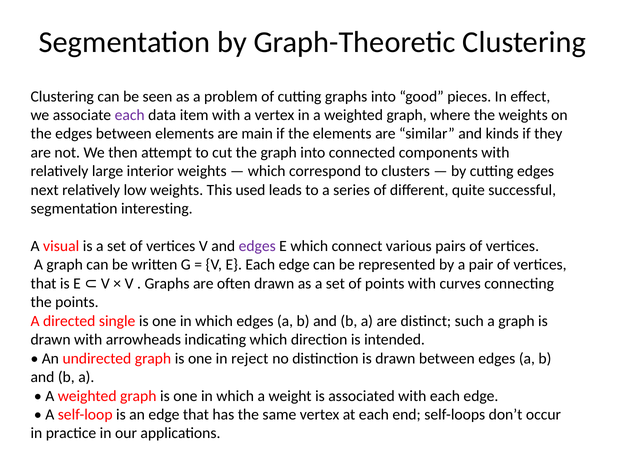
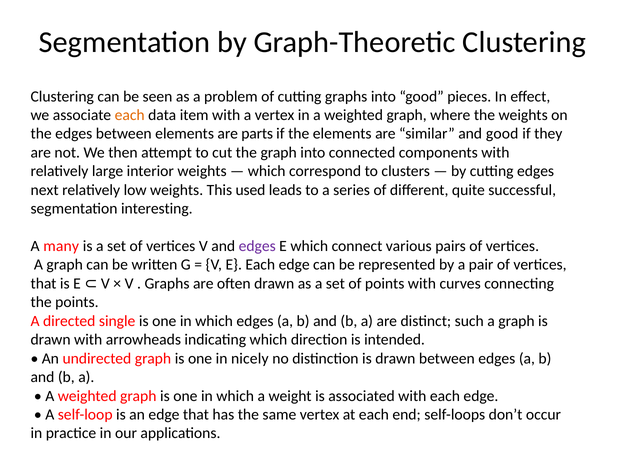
each colour: purple -> orange (130, 115)
main: main -> parts (257, 134)
and kinds: kinds -> good (502, 134)
visual: visual -> many (61, 247)
reject: reject -> nicely (250, 359)
